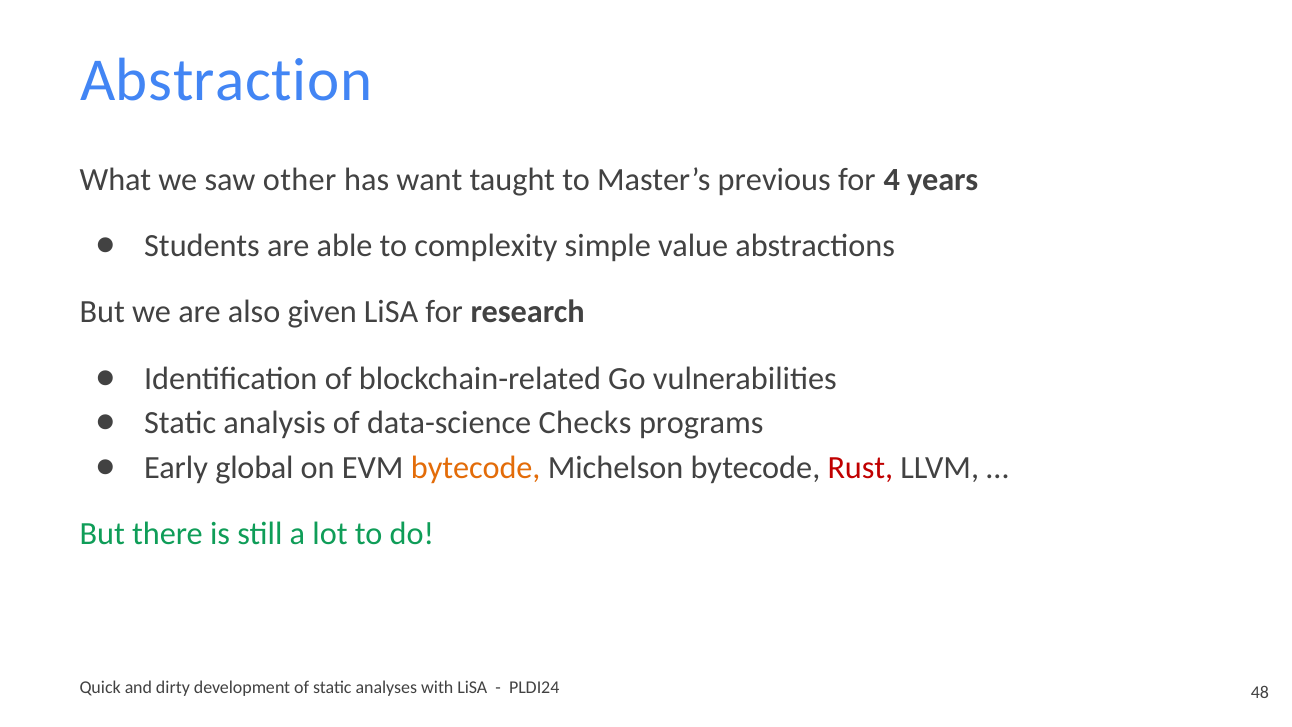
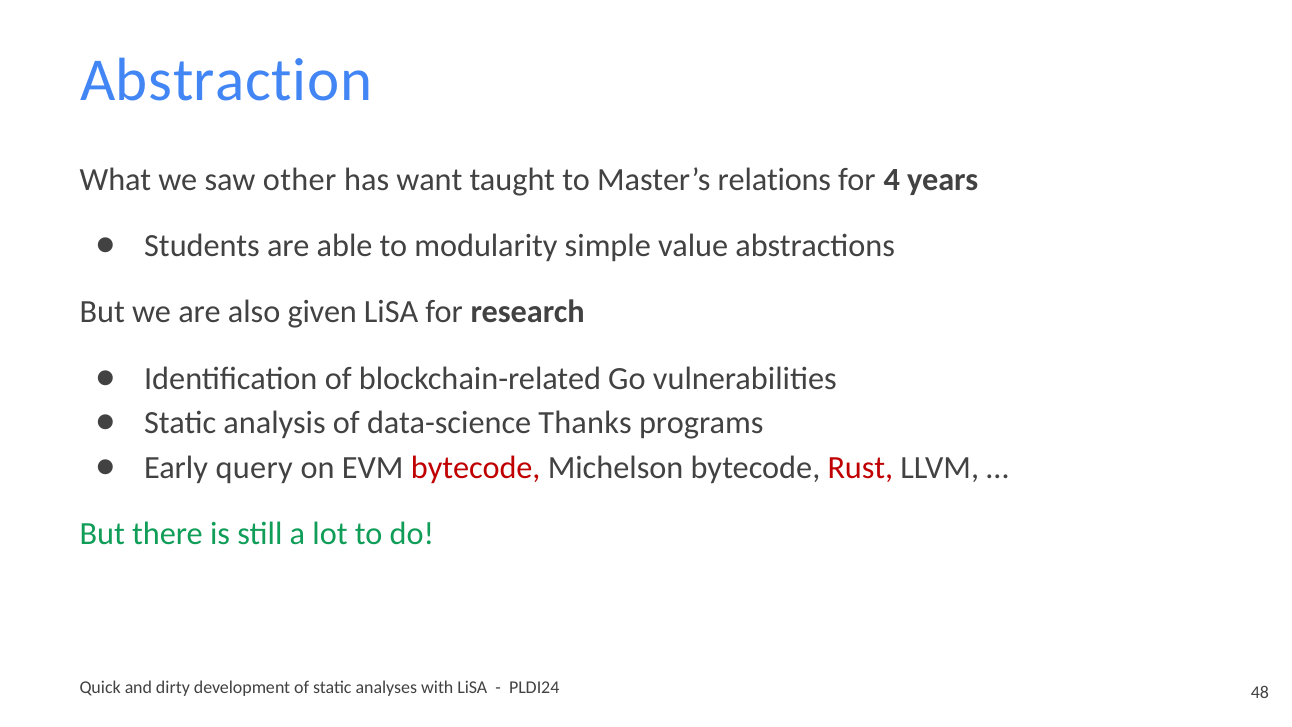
previous: previous -> relations (774, 180)
complexity: complexity -> modularity (486, 246)
Checks: Checks -> Thanks (585, 423)
global: global -> query (254, 467)
bytecode colour: orange -> red (476, 467)
